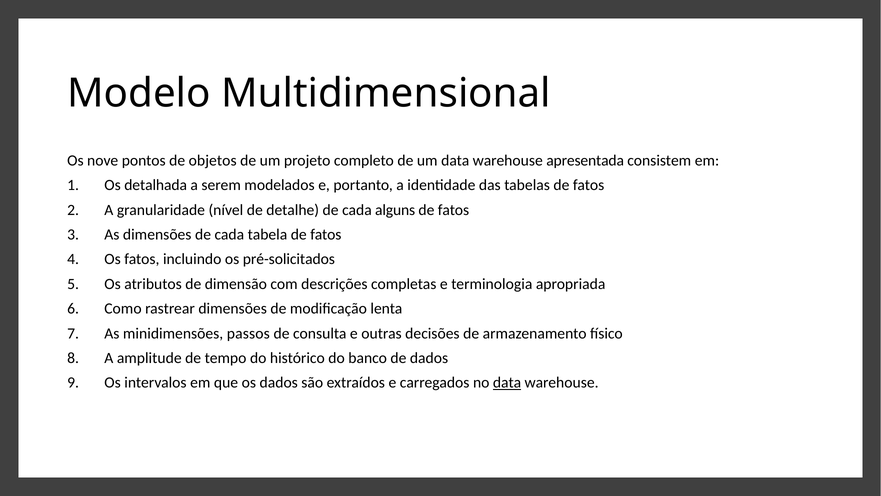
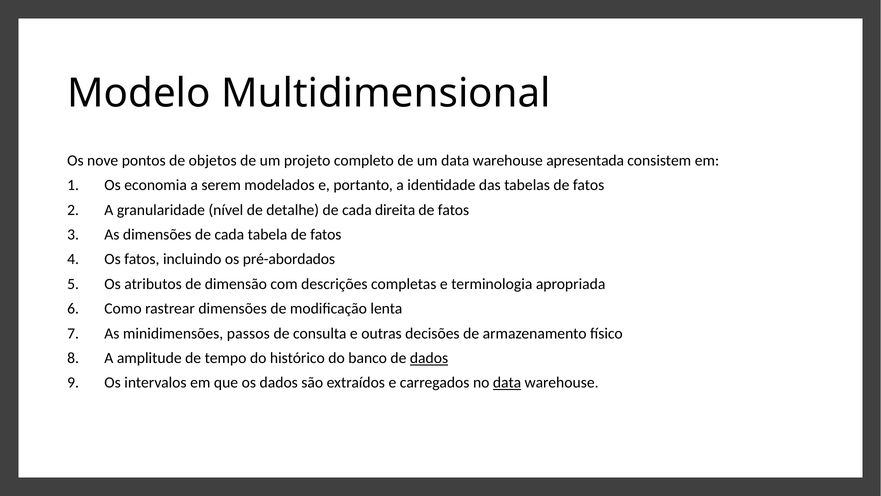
detalhada: detalhada -> economia (156, 185)
alguns: alguns -> direita (395, 210)
pré-solicitados: pré-solicitados -> pré-abordados (289, 259)
dados underline: none -> present (429, 358)
